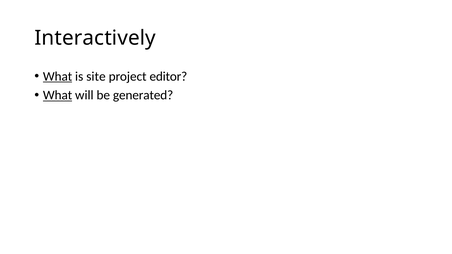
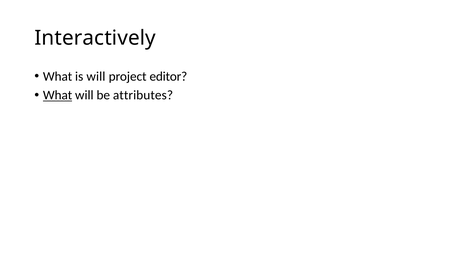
What underline: present -> none (58, 76)
is site: site -> will (96, 76)
generated: generated -> attributes (143, 95)
